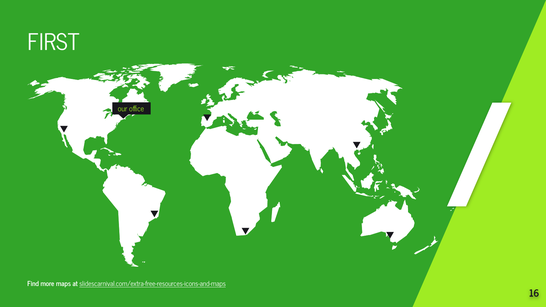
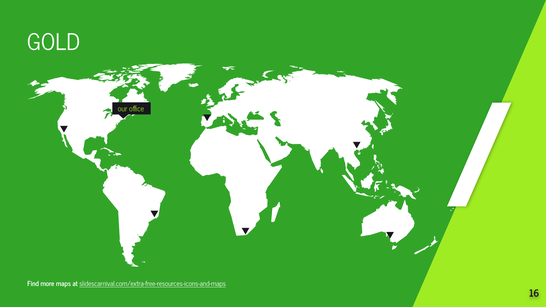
FIRST: FIRST -> GOLD (54, 43)
